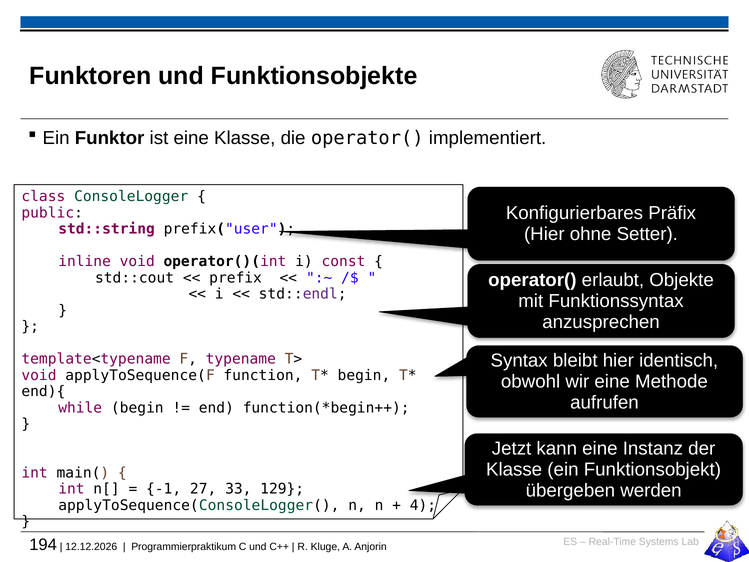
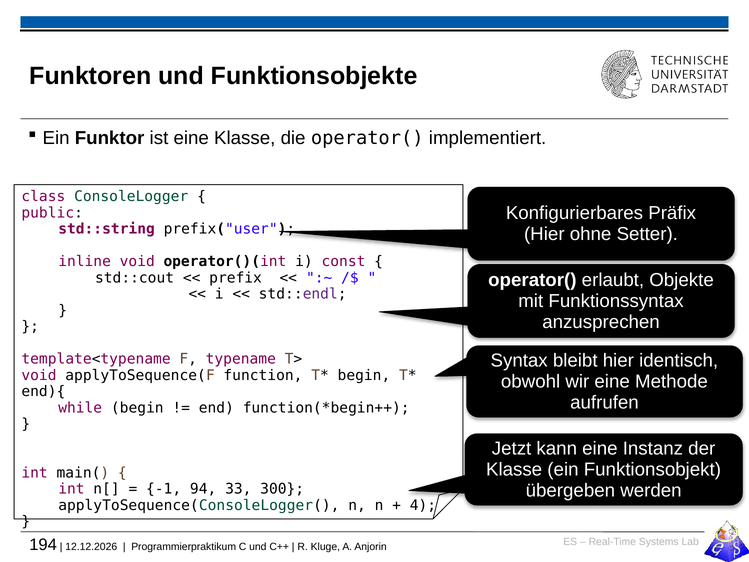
27: 27 -> 94 (203, 489)
129: 129 -> 300 (282, 489)
